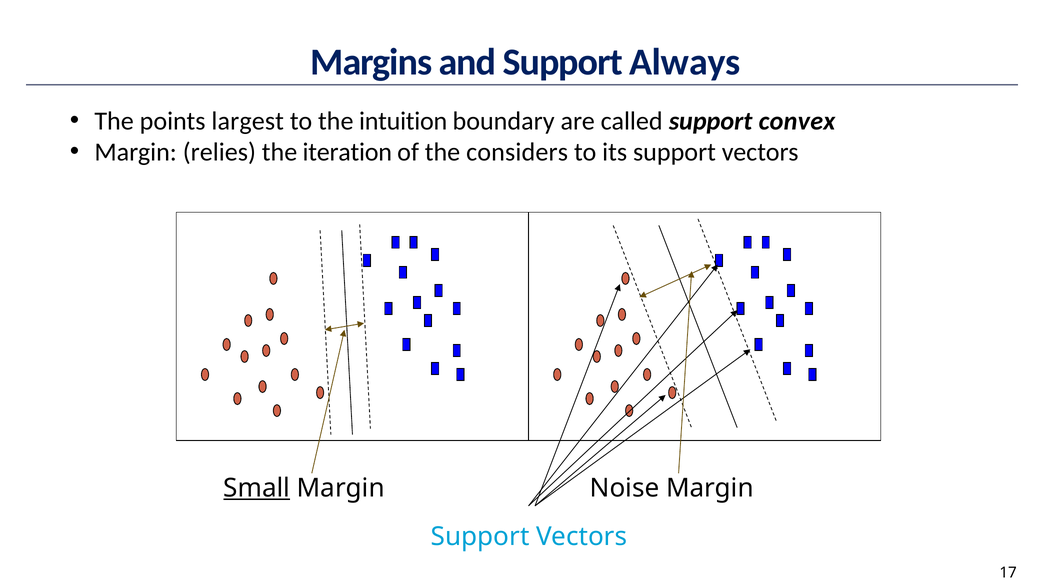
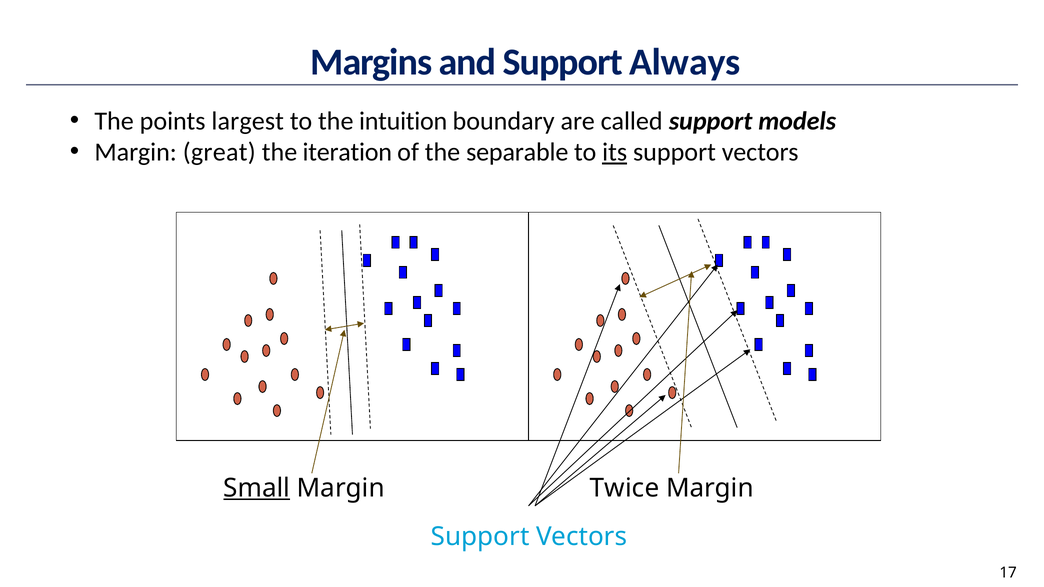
convex: convex -> models (797, 121)
relies: relies -> great (219, 152)
considers: considers -> separable (517, 152)
its underline: none -> present (615, 152)
Noise: Noise -> Twice (625, 488)
